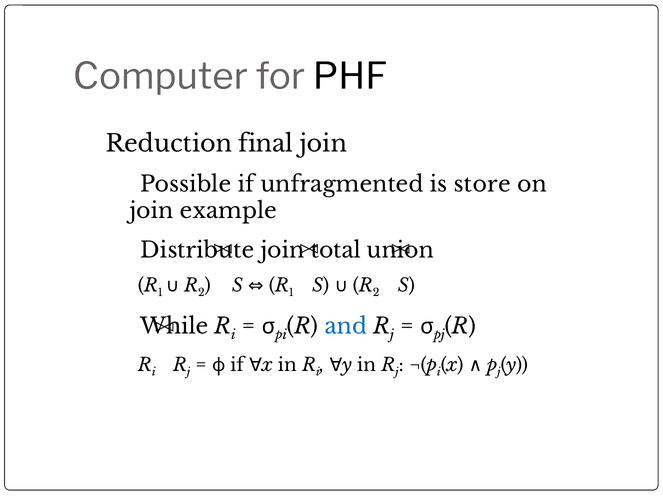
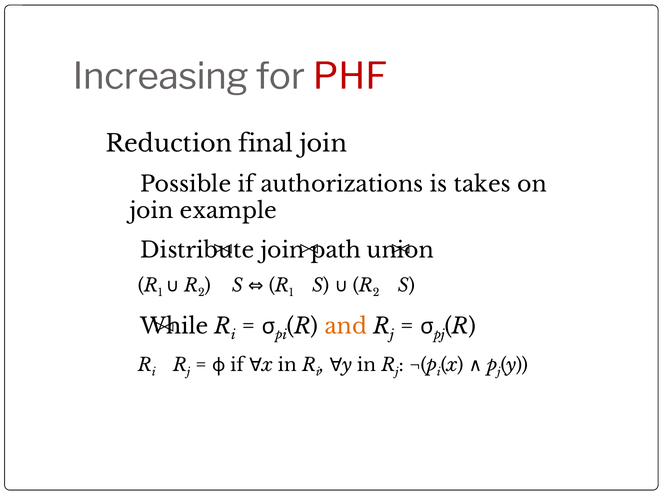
Computer: Computer -> Increasing (161, 77)
PHF colour: black -> red (350, 77)
unfragmented: unfragmented -> authorizations (342, 184)
store: store -> takes (482, 184)
total: total -> path (336, 251)
and colour: blue -> orange (346, 327)
